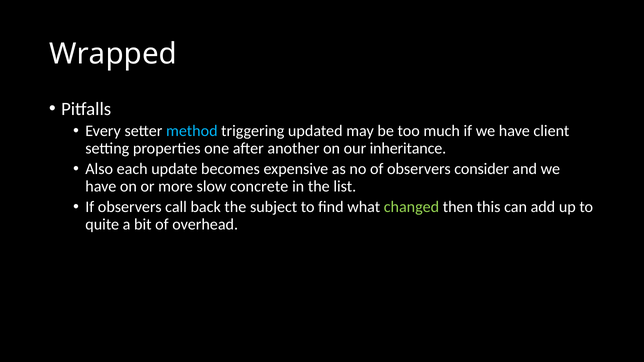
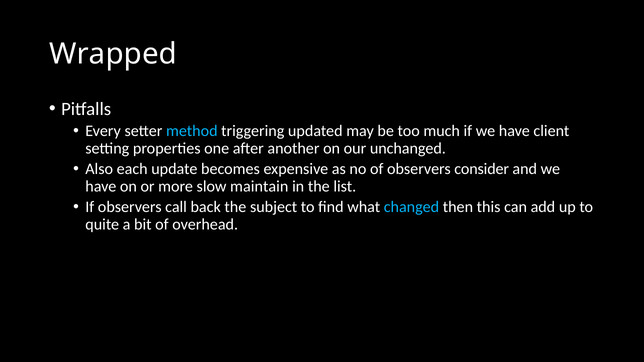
inheritance: inheritance -> unchanged (408, 148)
concrete: concrete -> maintain (259, 187)
changed colour: light green -> light blue (411, 207)
